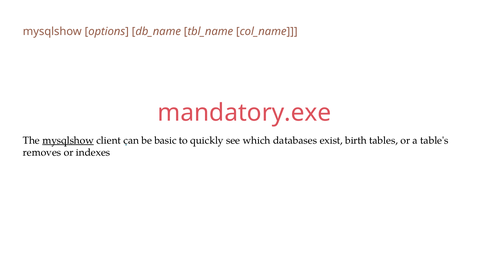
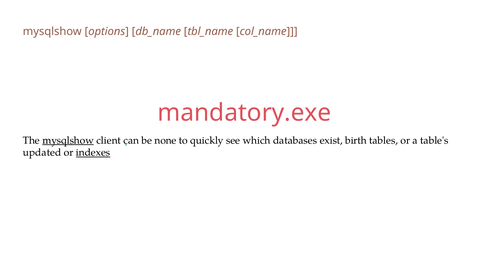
basic: basic -> none (166, 140)
removes: removes -> updated (42, 153)
indexes underline: none -> present (93, 153)
